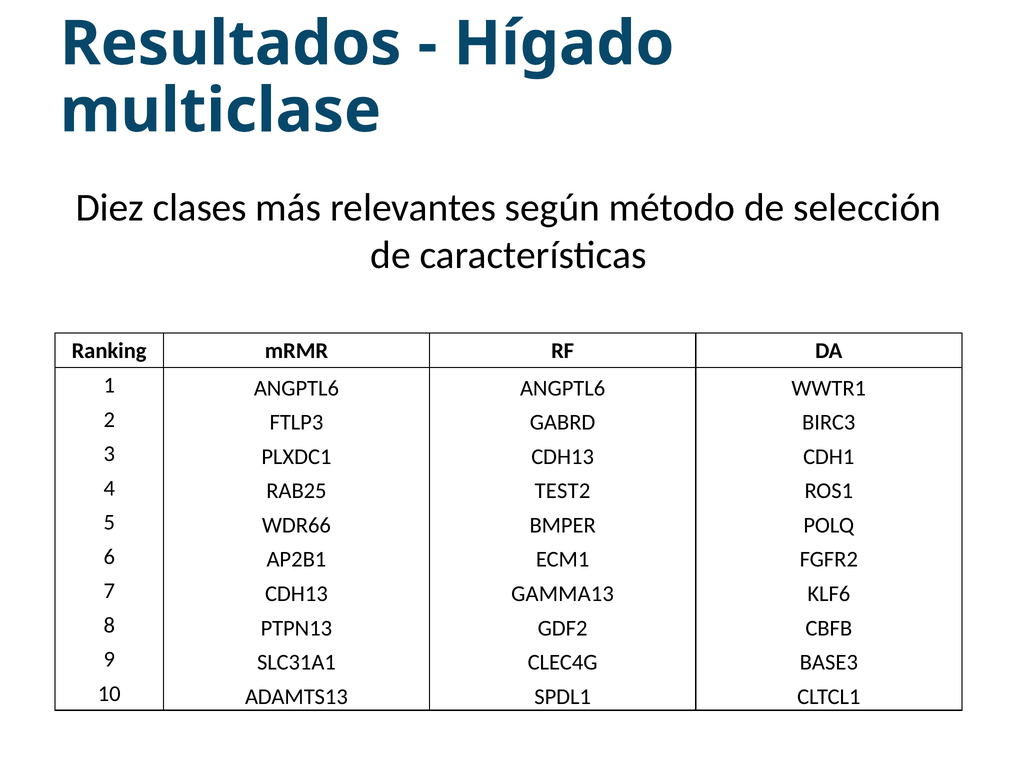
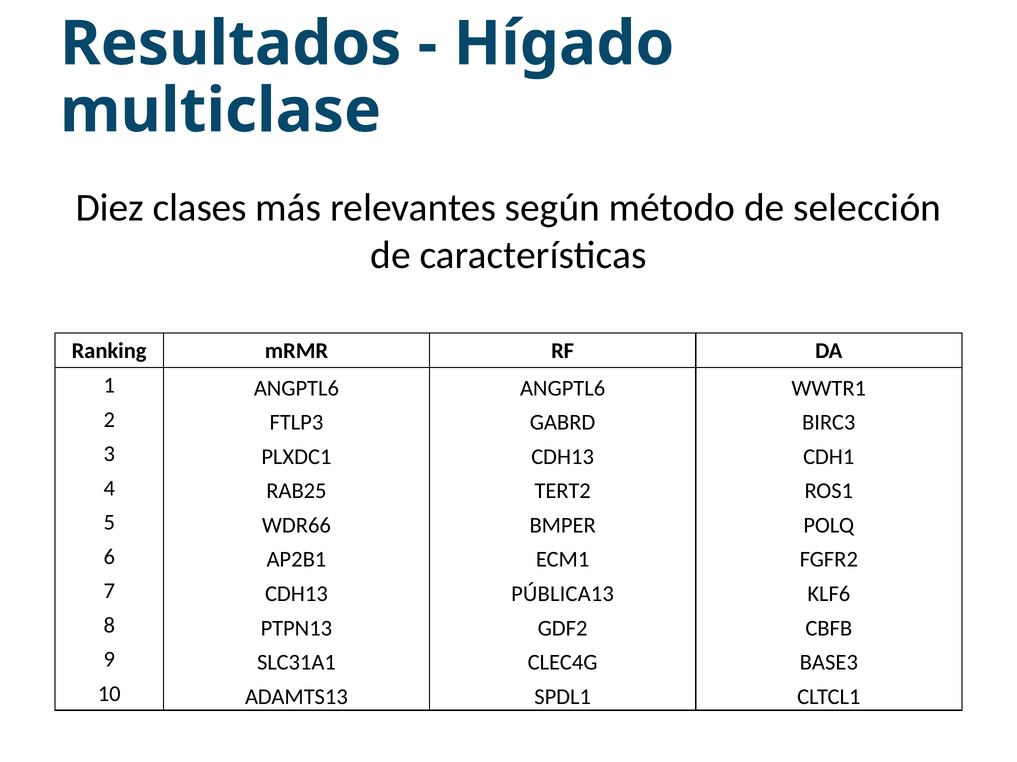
TEST2: TEST2 -> TERT2 (563, 491)
GAMMA13: GAMMA13 -> PÚBLICA13 (563, 594)
